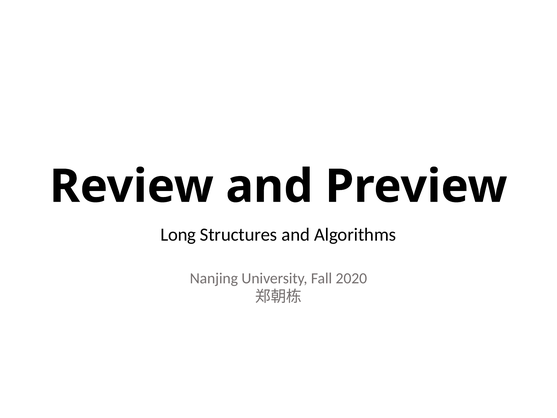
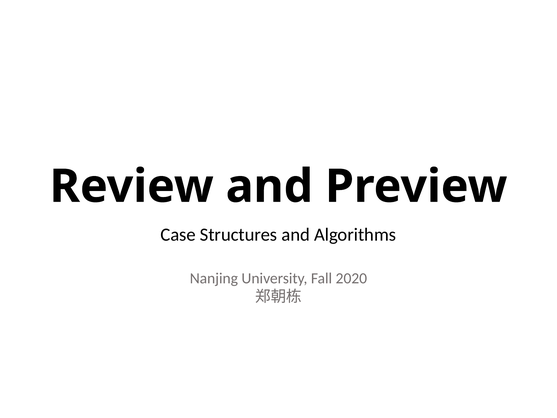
Long: Long -> Case (178, 235)
